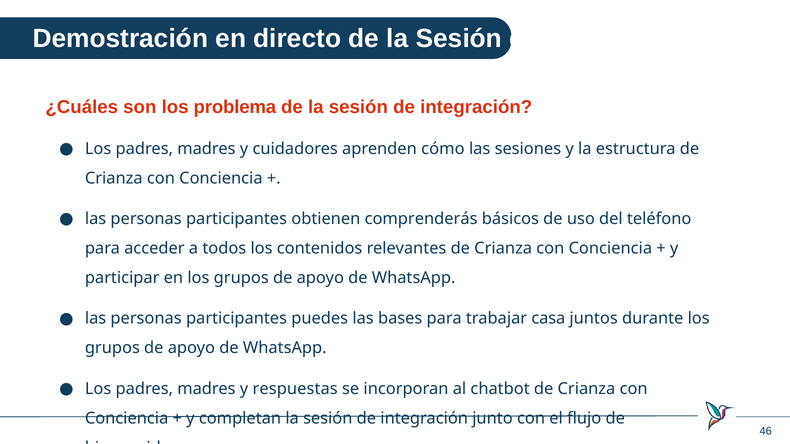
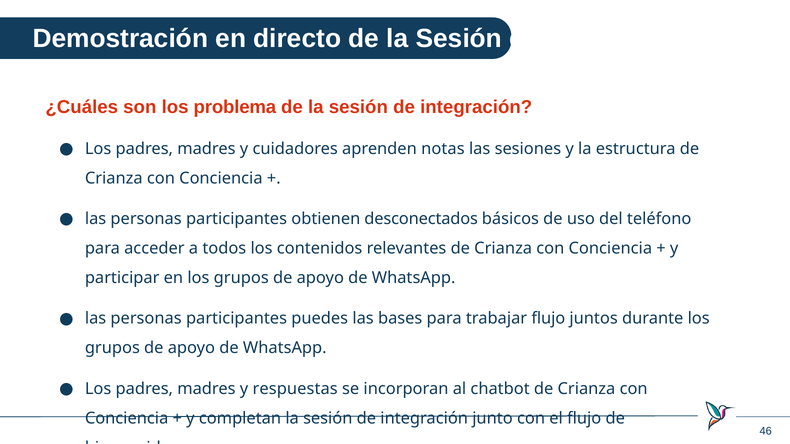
cómo: cómo -> notas (443, 149)
comprenderás: comprenderás -> desconectados (421, 219)
trabajar casa: casa -> flujo (548, 319)
